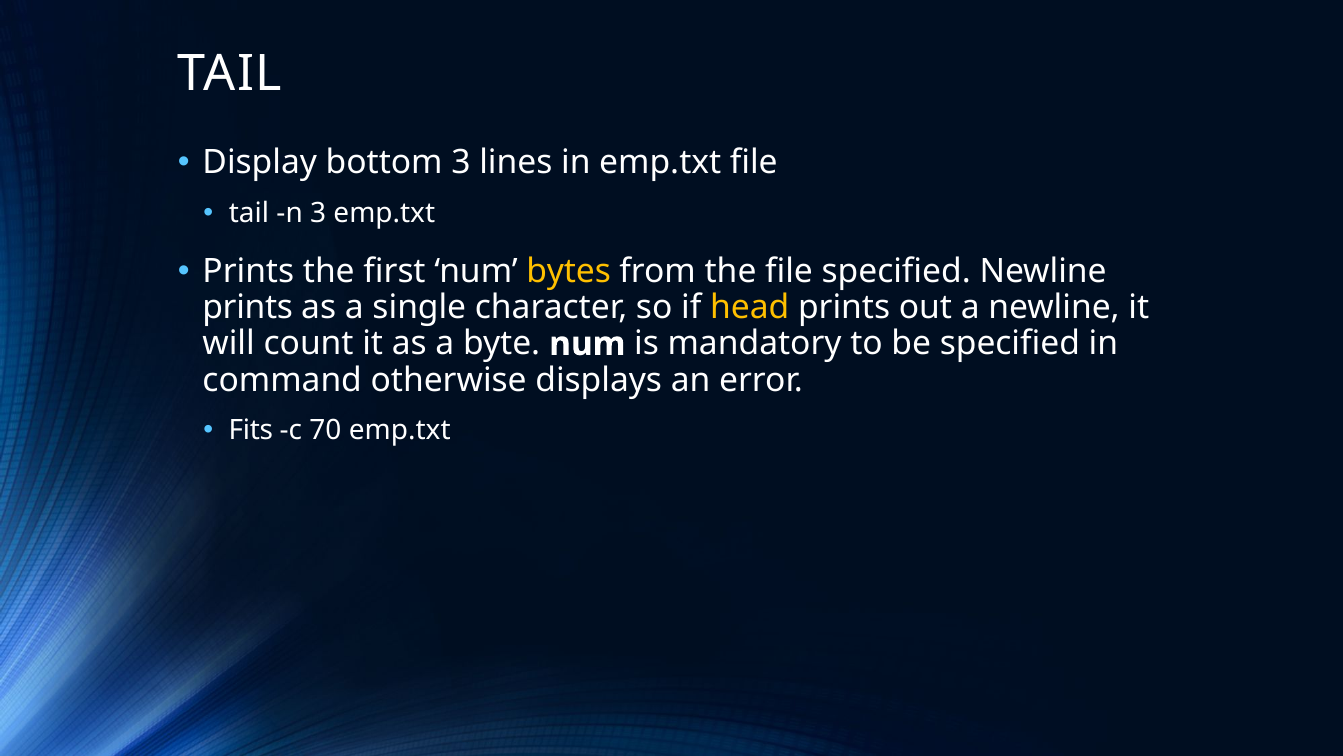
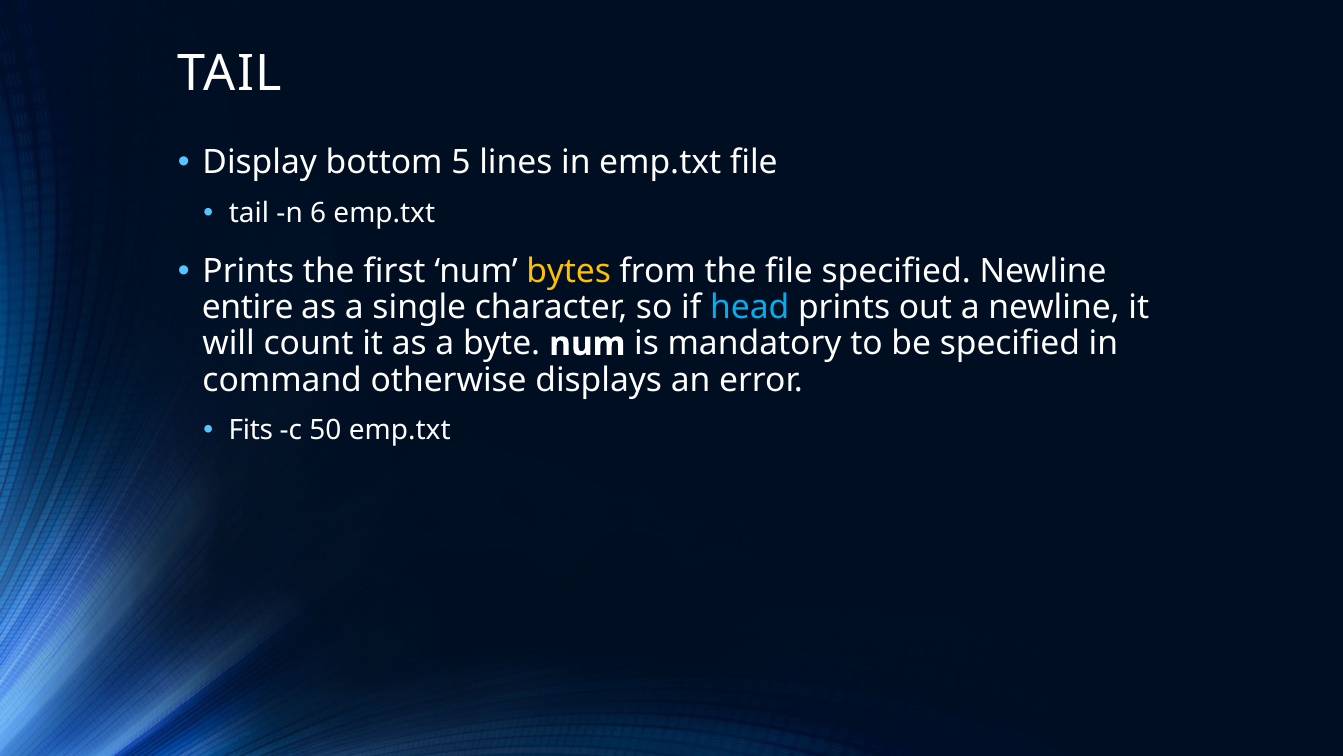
bottom 3: 3 -> 5 (461, 163)
n 3: 3 -> 6 (318, 213)
prints: prints -> entire (248, 307)
head colour: yellow -> light blue (750, 307)
70: 70 -> 50 (325, 430)
